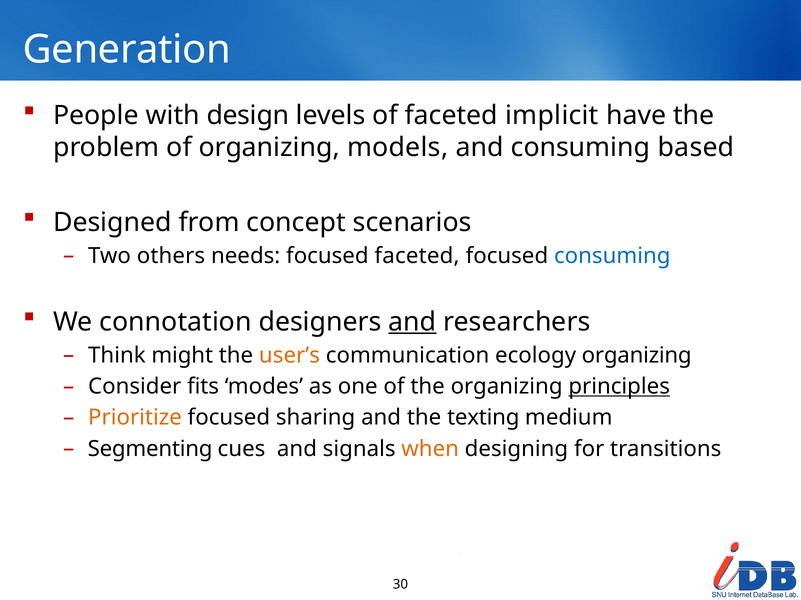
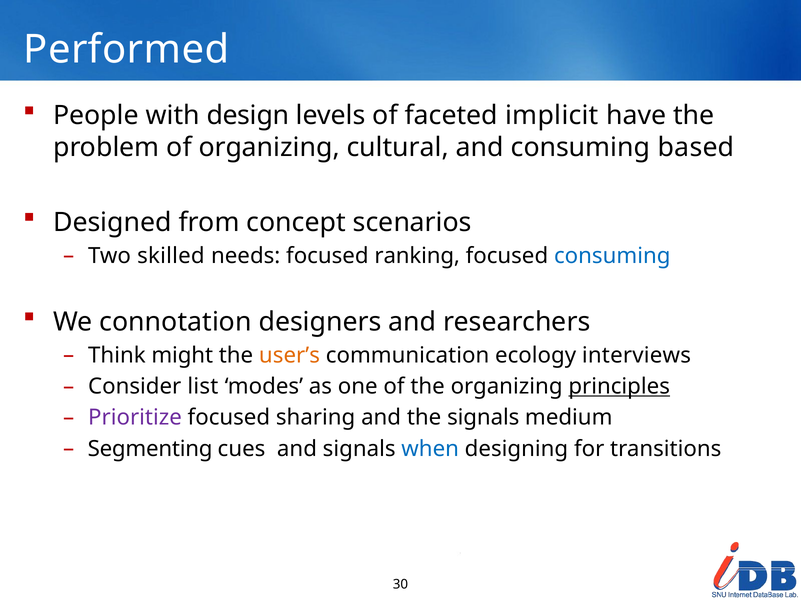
Generation: Generation -> Performed (126, 50)
models: models -> cultural (398, 148)
others: others -> skilled (171, 256)
focused faceted: faceted -> ranking (417, 256)
and underline: present -> none (412, 322)
ecology organizing: organizing -> interviews (636, 356)
fits: fits -> list (203, 387)
Prioritize colour: orange -> purple (135, 418)
the texting: texting -> signals (483, 418)
when colour: orange -> blue (430, 449)
